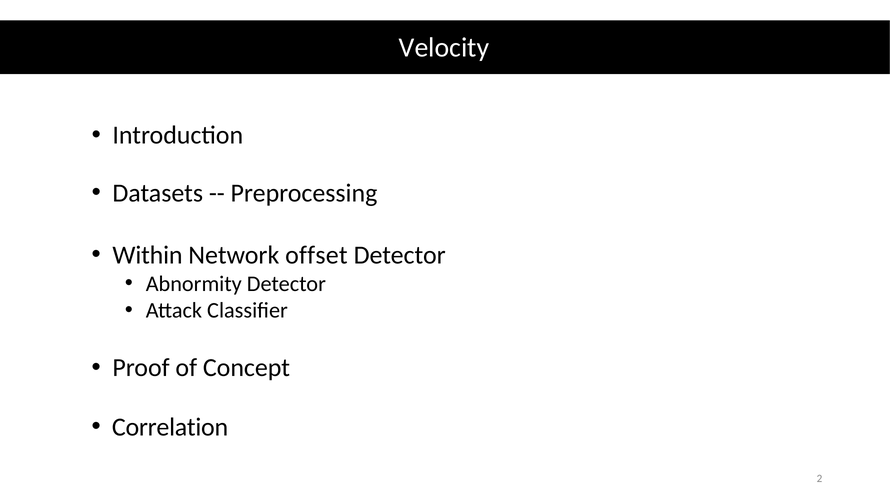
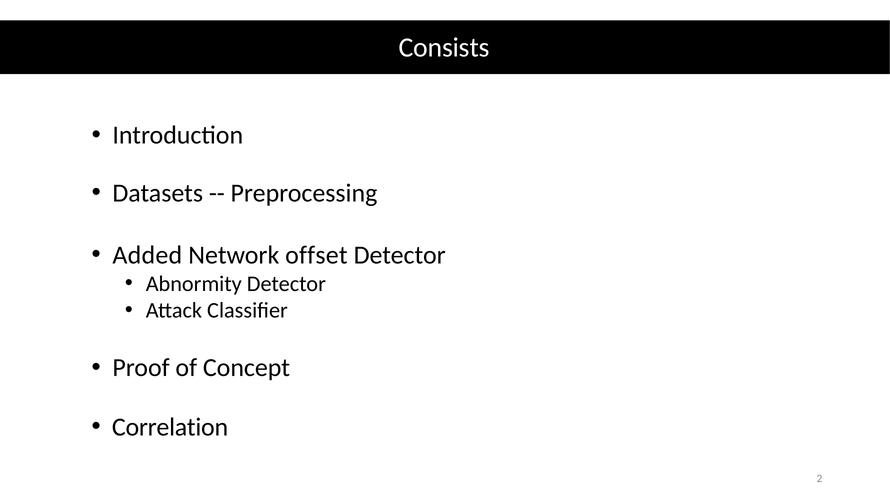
Velocity: Velocity -> Consists (444, 47)
Within: Within -> Added (147, 255)
